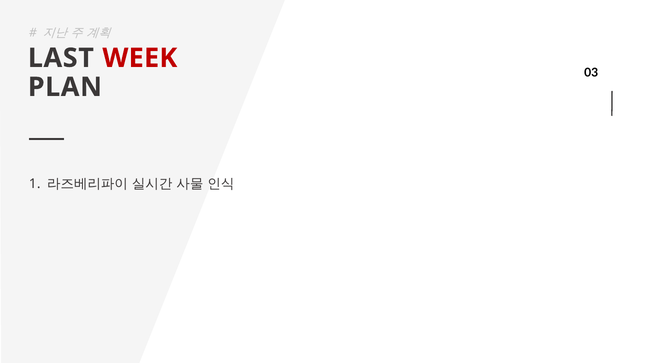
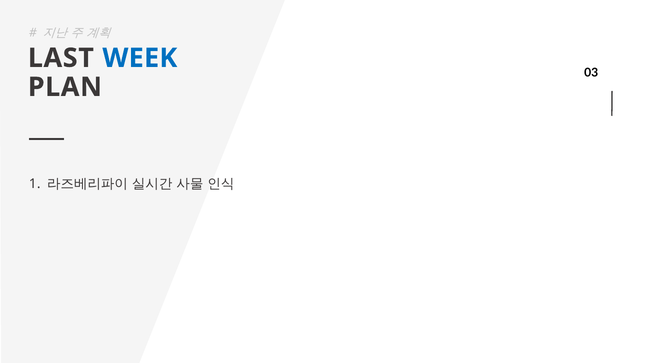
WEEK colour: red -> blue (140, 58)
